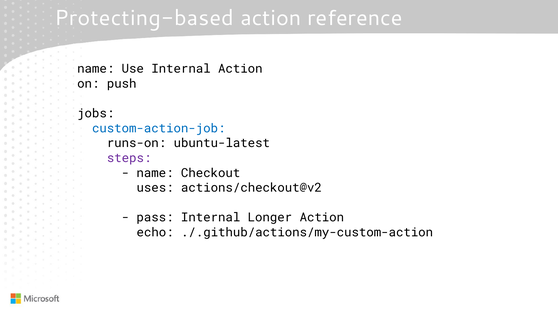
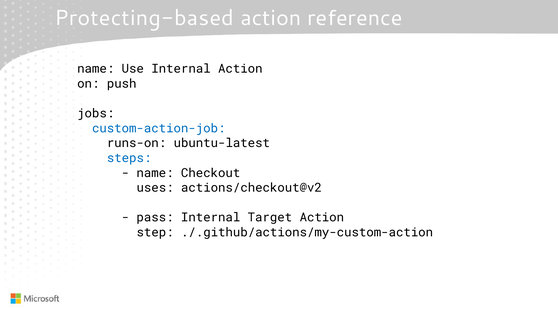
steps colour: purple -> blue (129, 158)
Longer: Longer -> Target (270, 217)
echo: echo -> step (155, 232)
